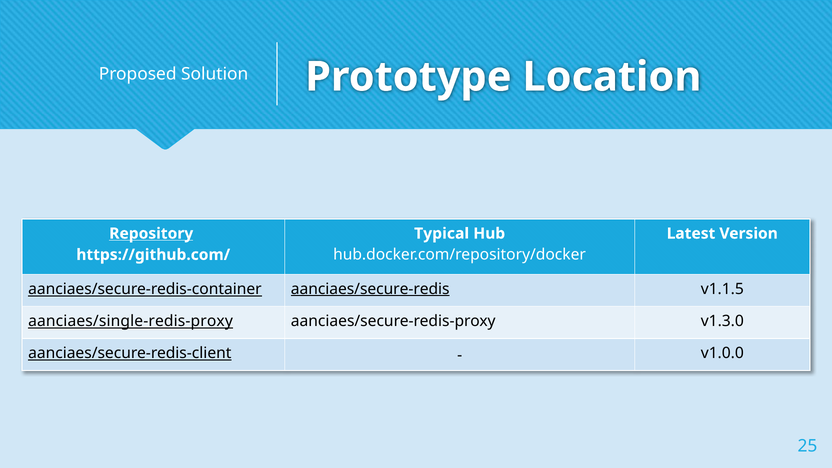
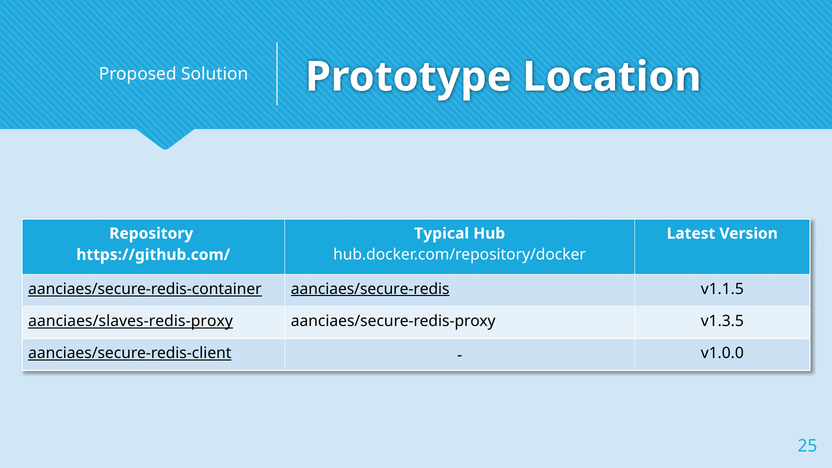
Repository underline: present -> none (151, 234)
aanciaes/single-redis-proxy: aanciaes/single-redis-proxy -> aanciaes/slaves-redis-proxy (131, 321)
v1.3.0: v1.3.0 -> v1.3.5 (722, 321)
